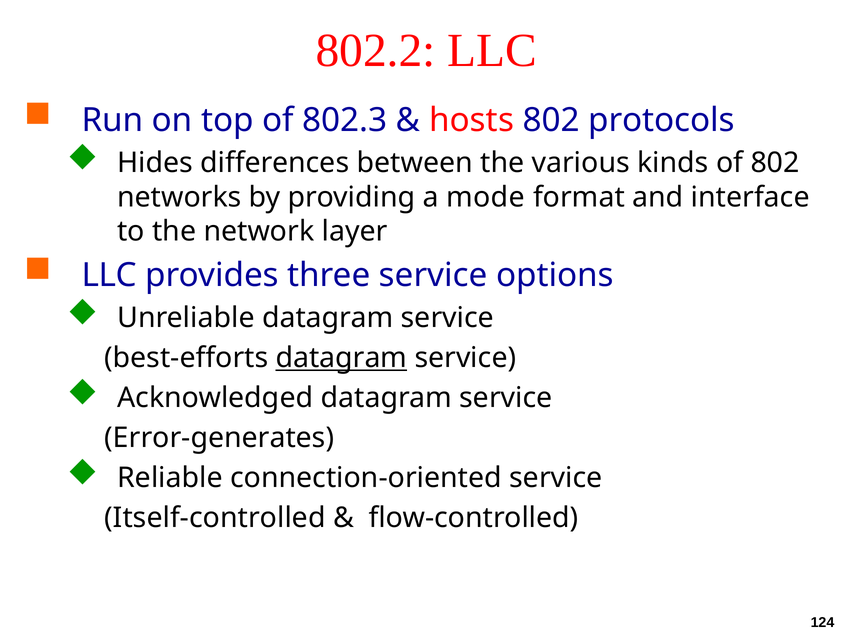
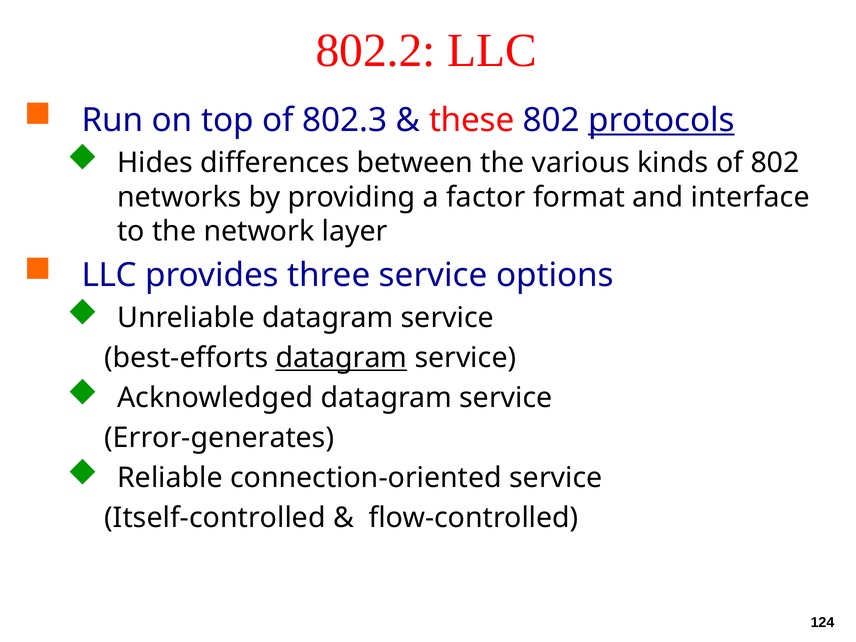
hosts: hosts -> these (472, 120)
protocols underline: none -> present (661, 120)
mode: mode -> factor (486, 197)
